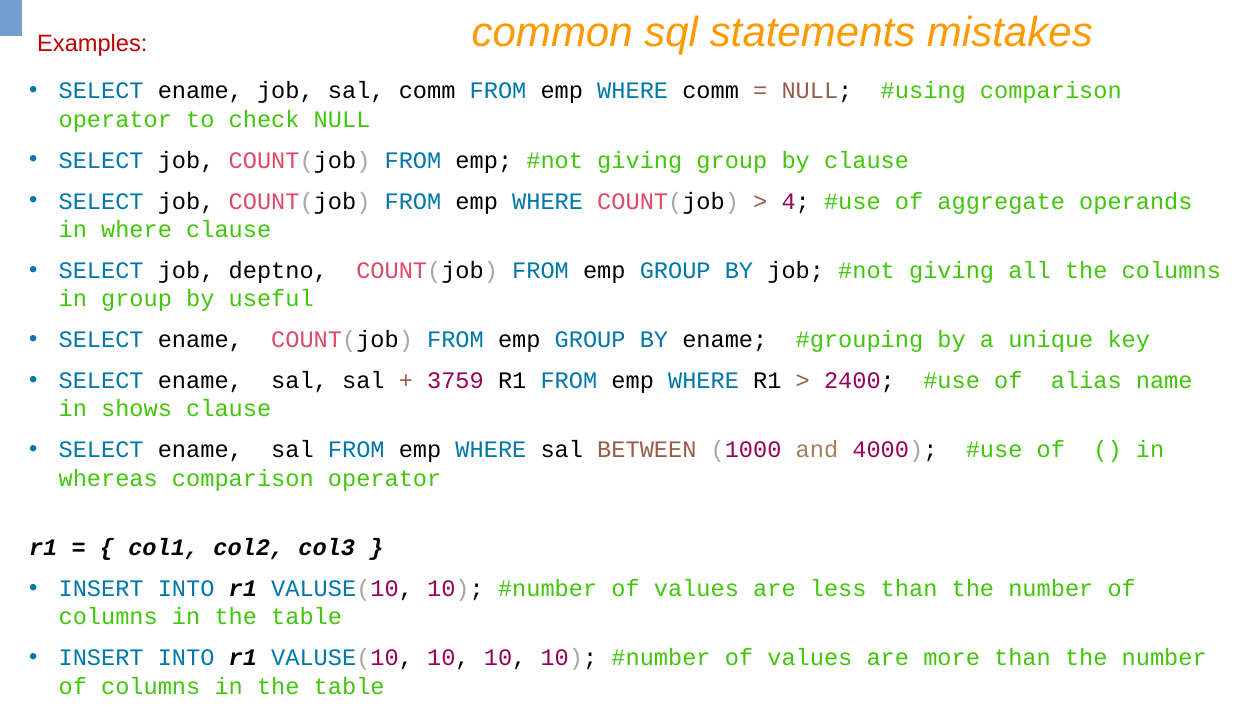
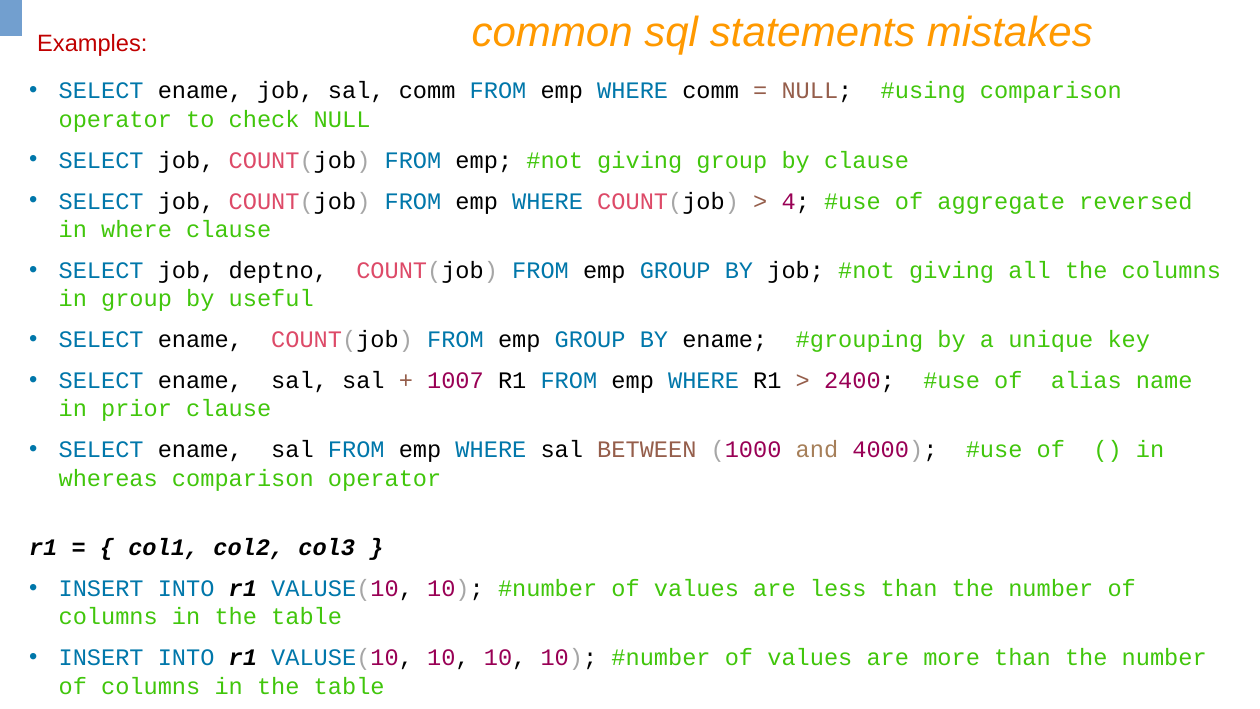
operands: operands -> reversed (1136, 201)
3759: 3759 -> 1007 (455, 381)
shows: shows -> prior (137, 409)
